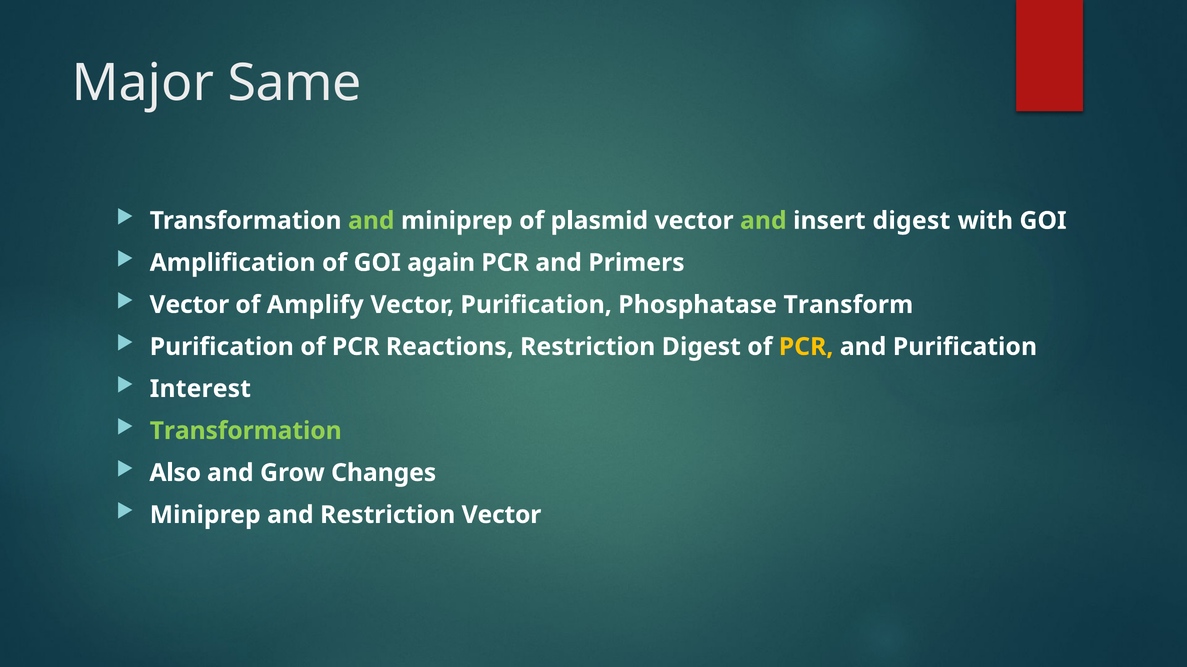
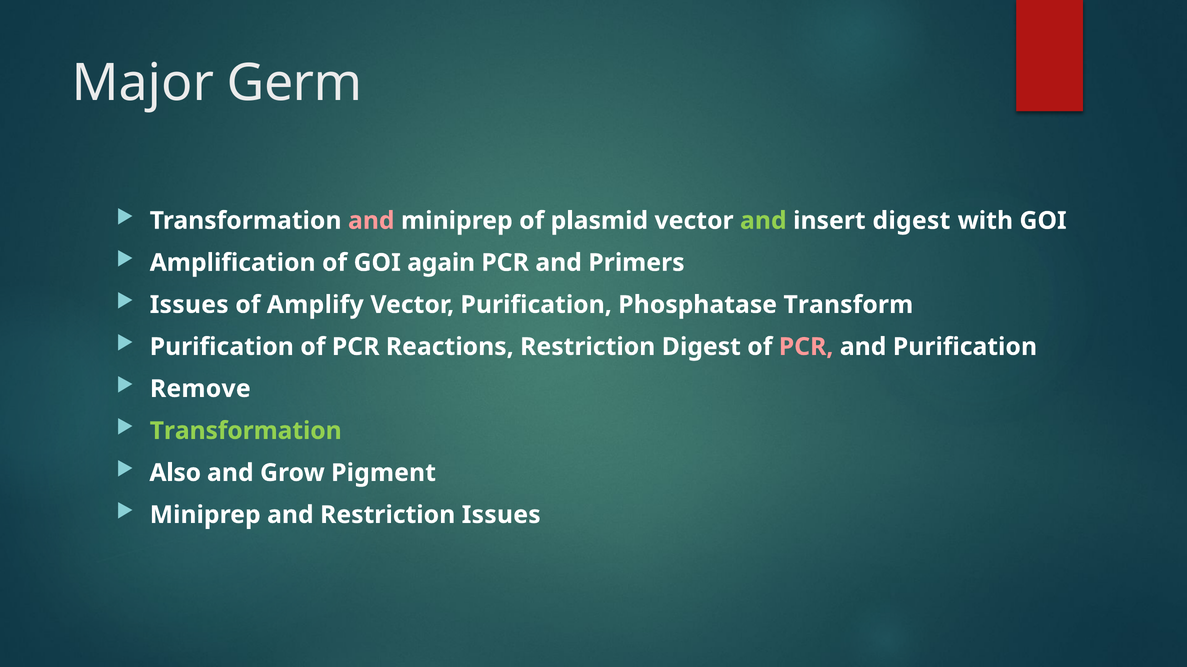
Same: Same -> Germ (295, 83)
and colour: light green -> pink (371, 221)
Vector: Vector -> Issues (189, 305)
PCR colour: yellow -> pink (806, 347)
Interest: Interest -> Remove (200, 389)
Changes: Changes -> Pigment (384, 473)
Restriction Vector: Vector -> Issues (501, 515)
